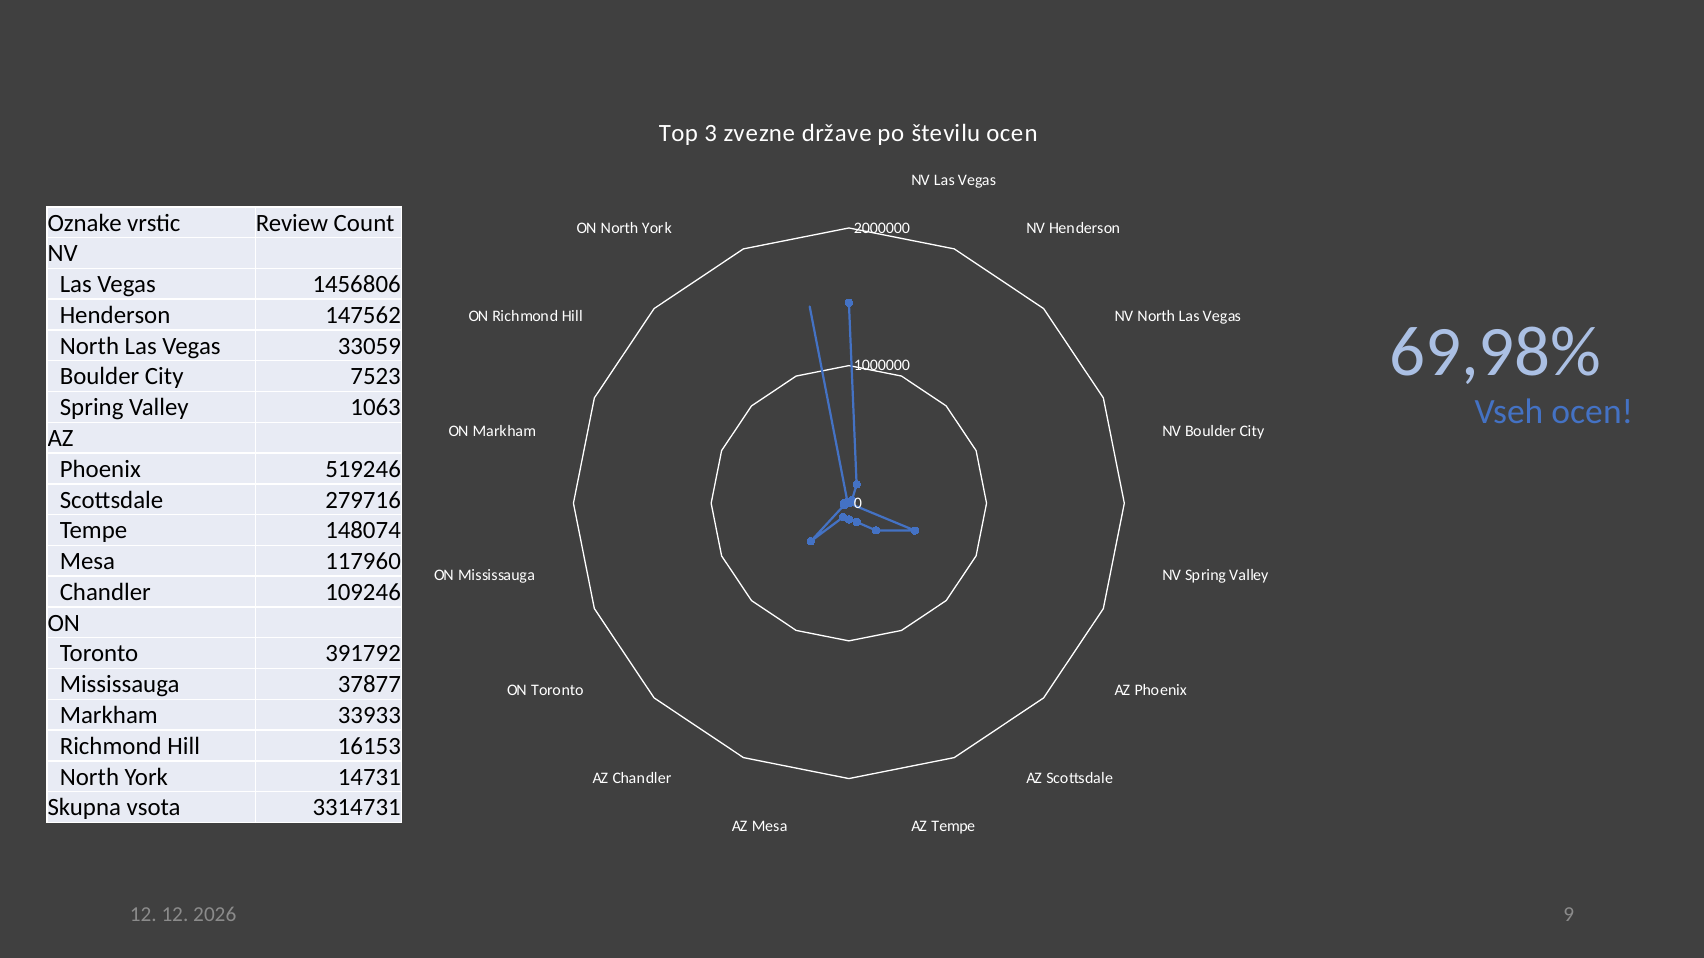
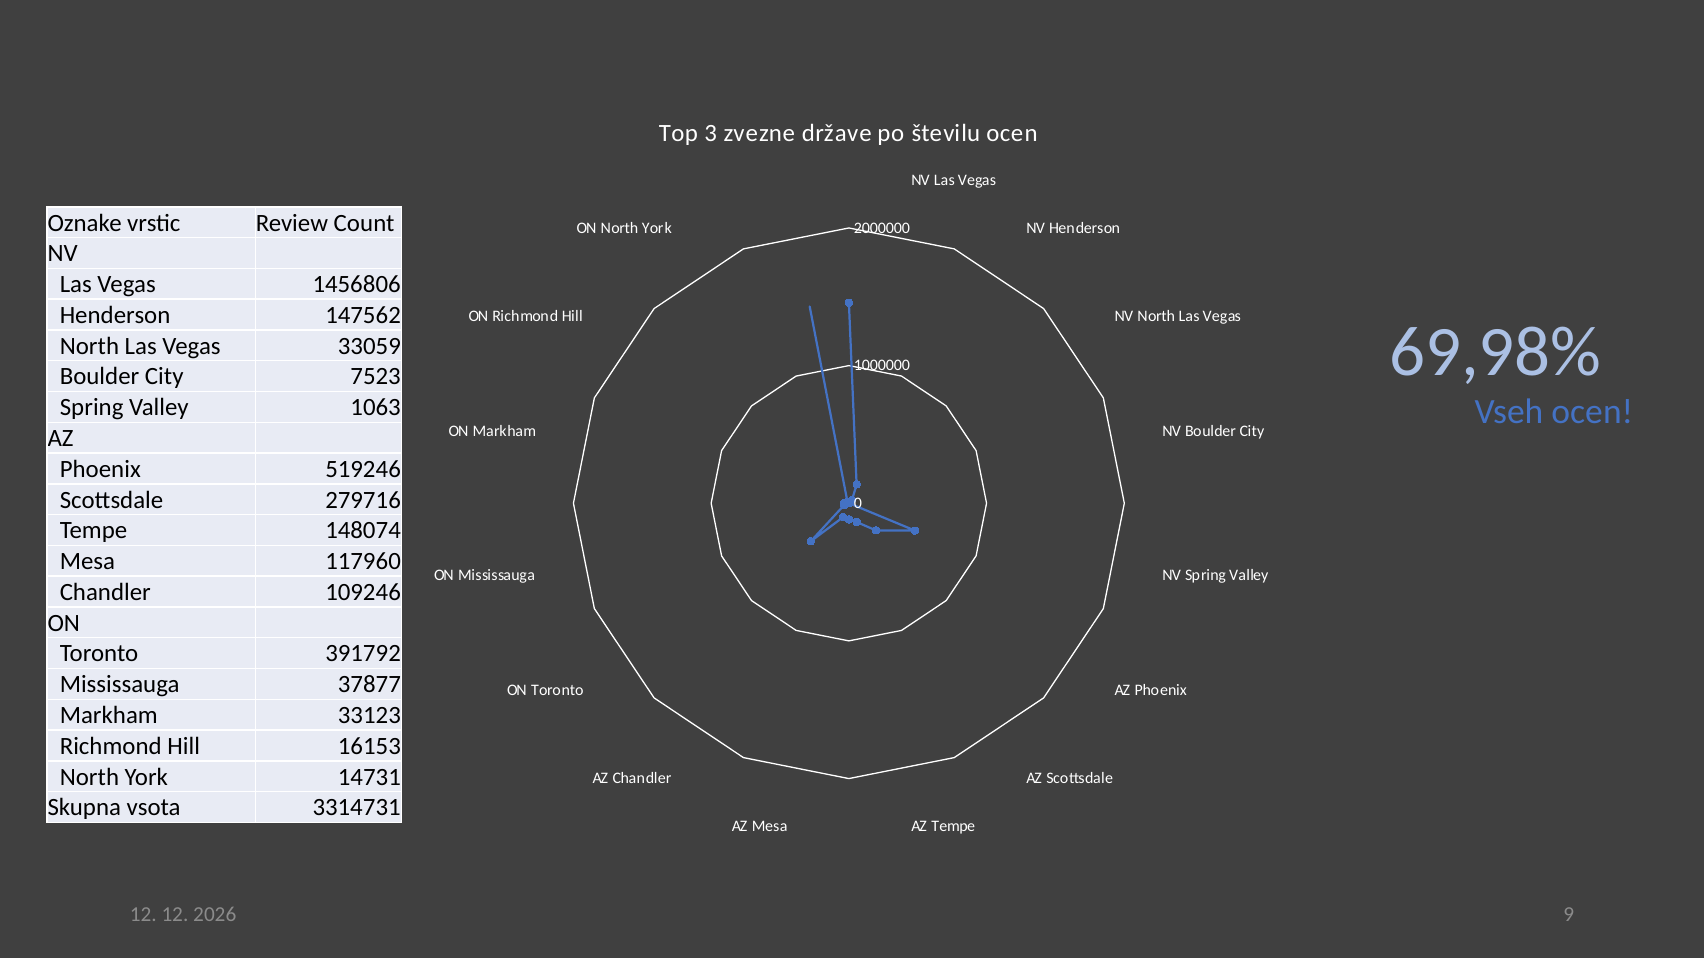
33933: 33933 -> 33123 (369, 716)
